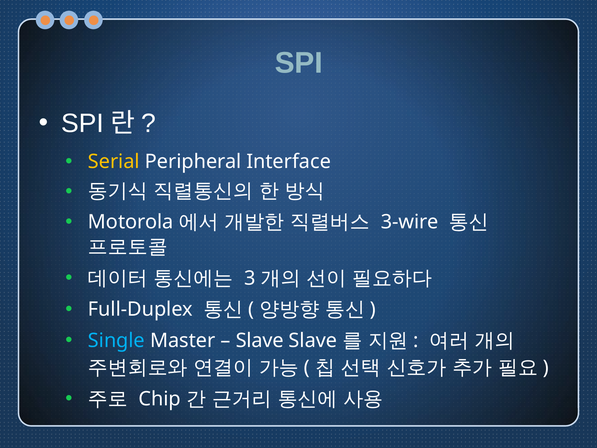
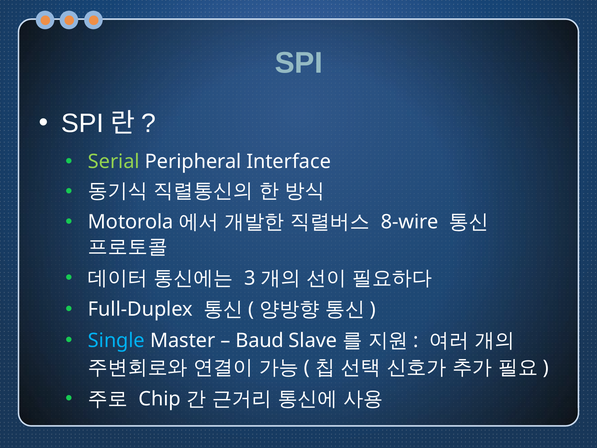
Serial colour: yellow -> light green (114, 162)
3-wire: 3-wire -> 8-wire (410, 222)
Slave: Slave -> Baud (260, 340)
